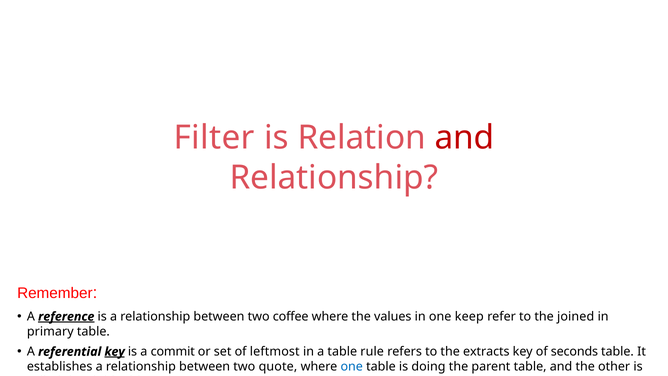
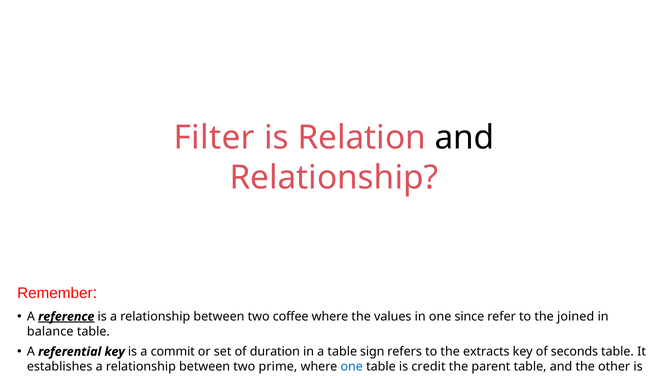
and colour: red -> black (465, 138)
keep: keep -> since (469, 316)
primary: primary -> balance (50, 331)
key underline: present -> none (115, 351)
leftmost: leftmost -> duration (275, 351)
rule: rule -> sign (372, 351)
quote: quote -> prime (278, 366)
doing: doing -> credit (428, 366)
